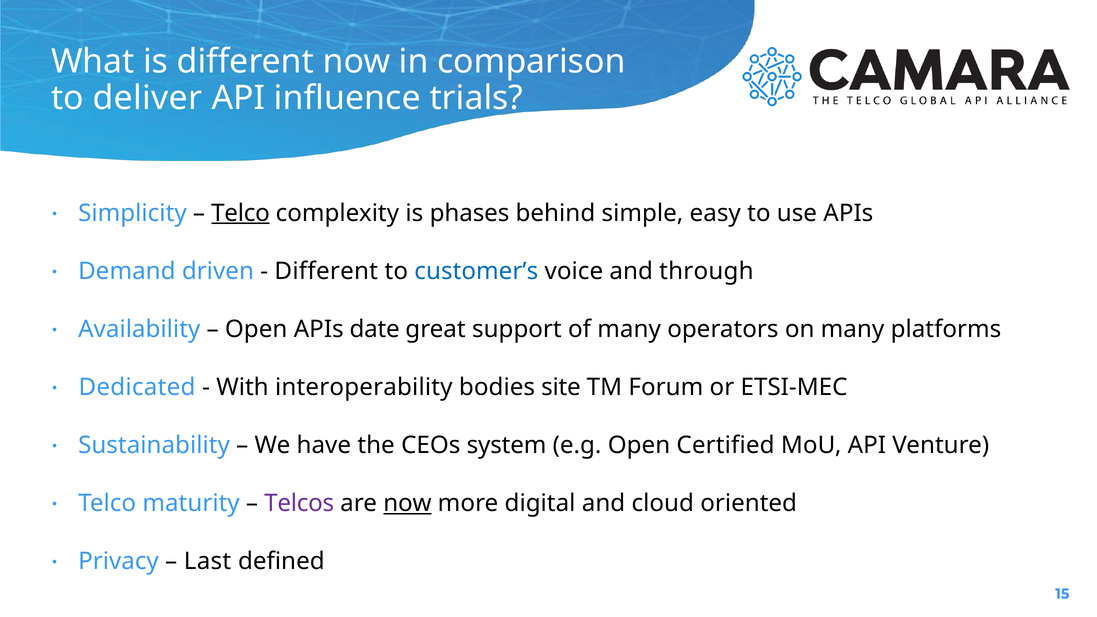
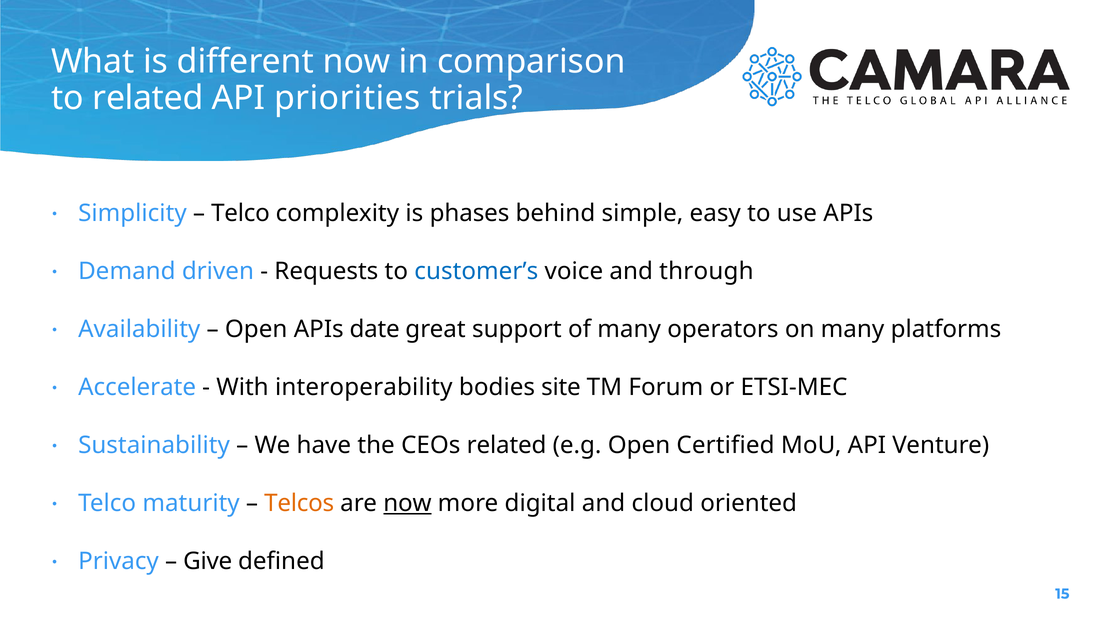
to deliver: deliver -> related (148, 98)
influence: influence -> priorities (347, 98)
Telco underline: present -> none (240, 213)
Different: Different -> Requests (326, 271)
Dedicated: Dedicated -> Accelerate (137, 387)
CEOs system: system -> related (507, 445)
Telcos colour: purple -> orange (299, 504)
Last: Last -> Give (208, 562)
